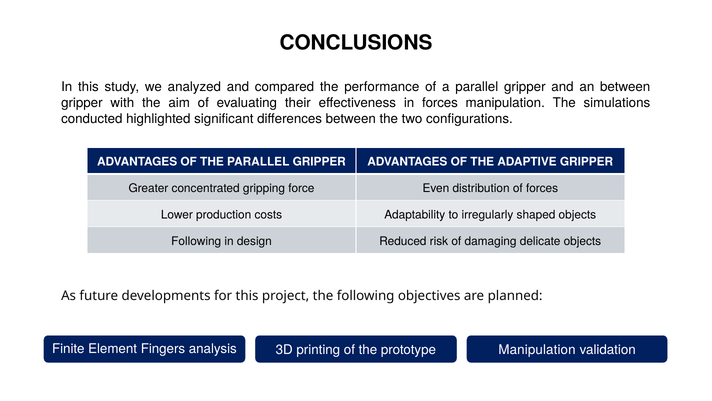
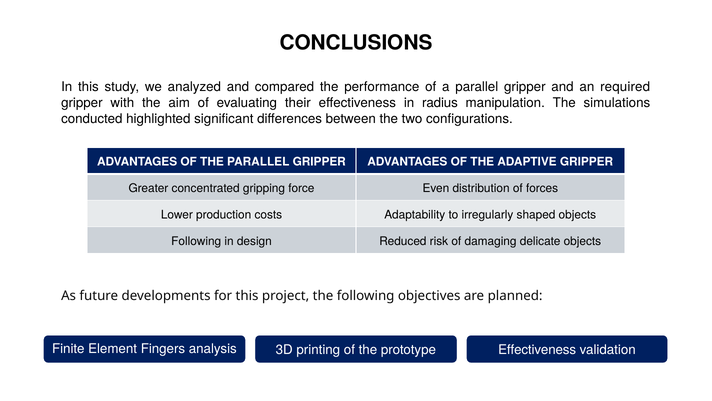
an between: between -> required (625, 87)
in forces: forces -> radius (440, 103)
analysis Manipulation: Manipulation -> Effectiveness (537, 350)
